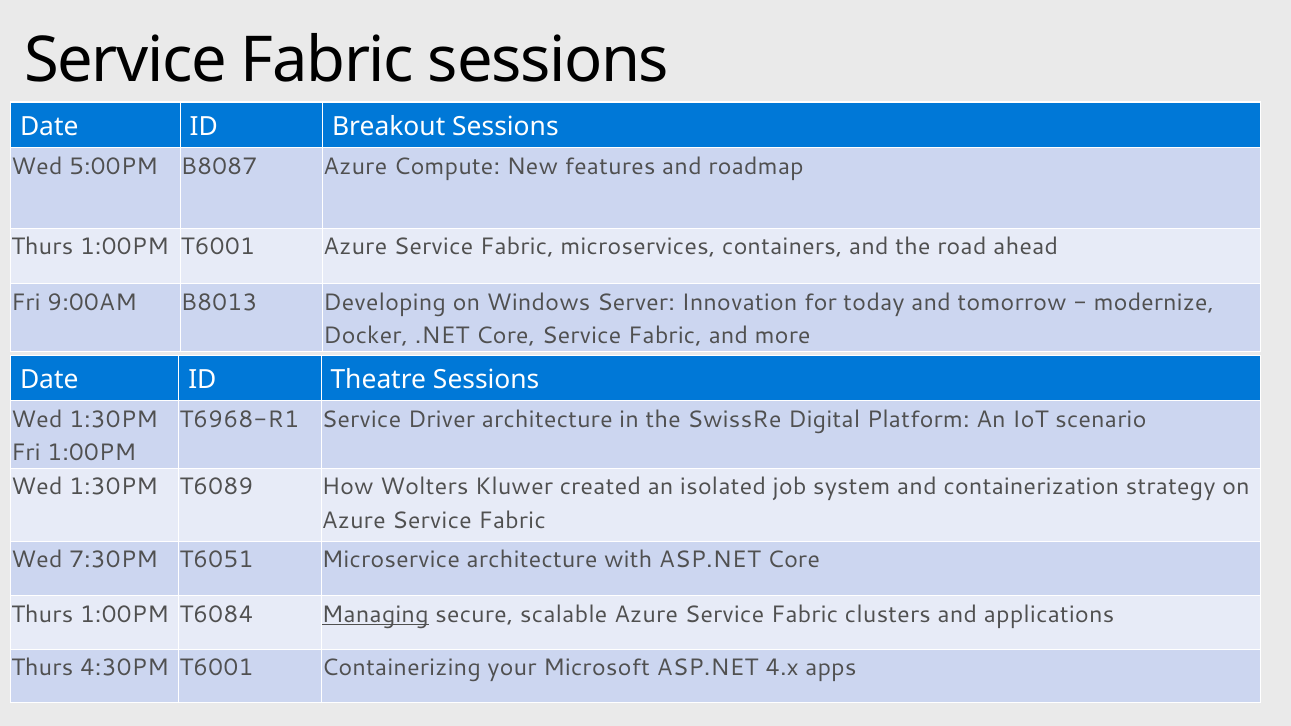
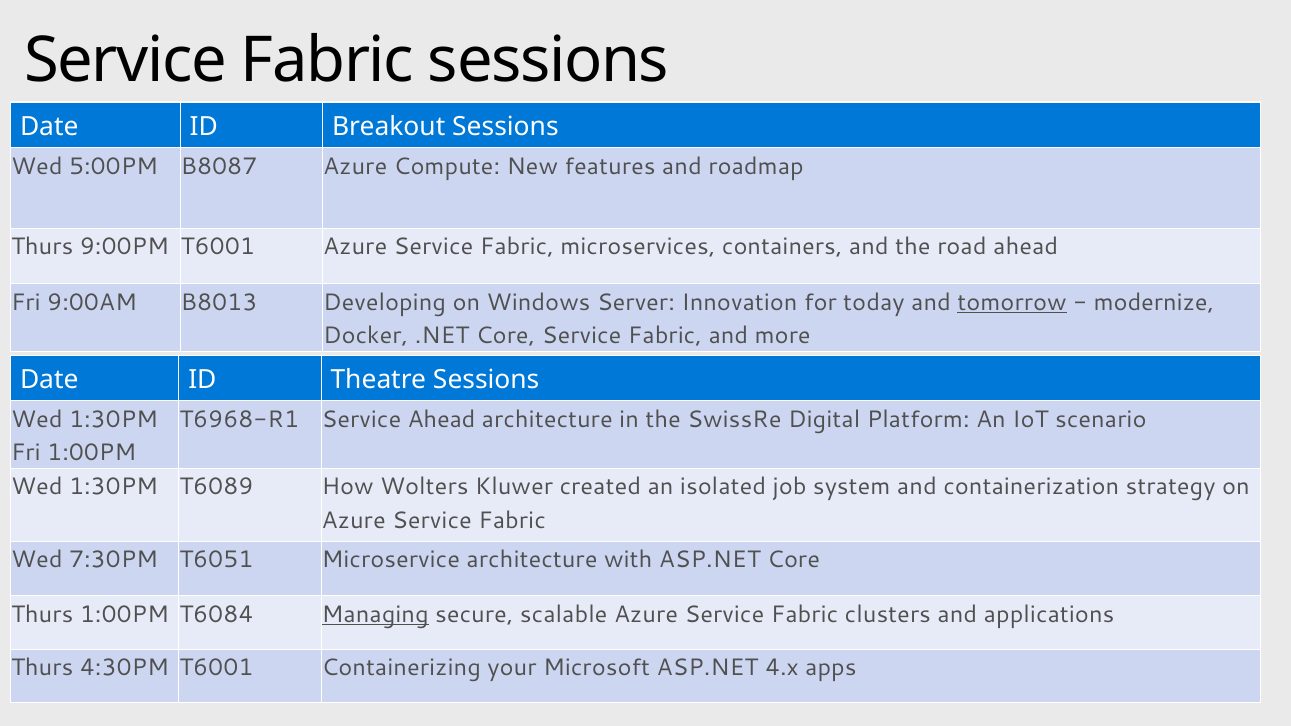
1:00PM: 1:00PM -> 9:00PM (124, 247)
tomorrow underline: none -> present (1012, 302)
Service Driver: Driver -> Ahead (442, 419)
